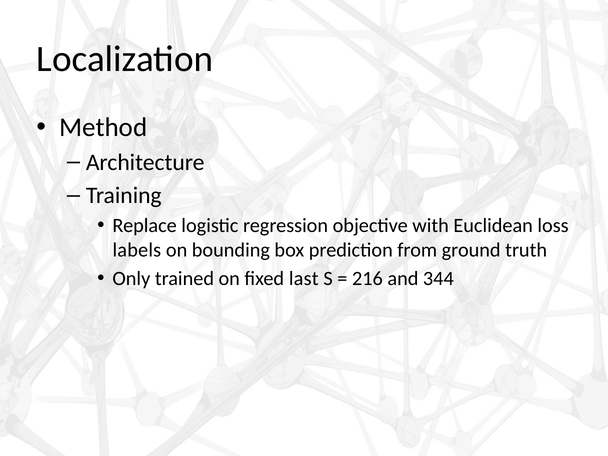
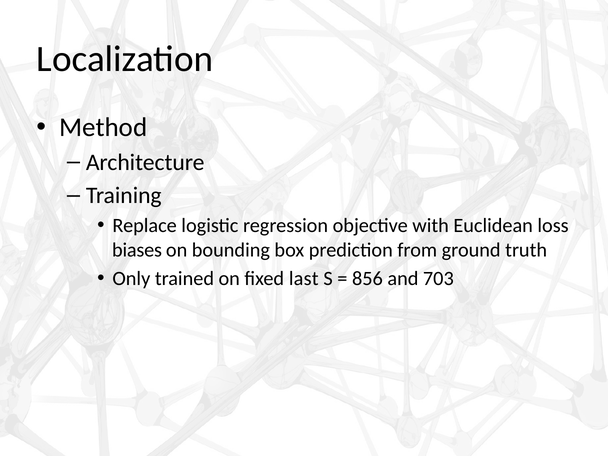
labels: labels -> biases (137, 250)
216: 216 -> 856 (367, 278)
344: 344 -> 703 (438, 278)
